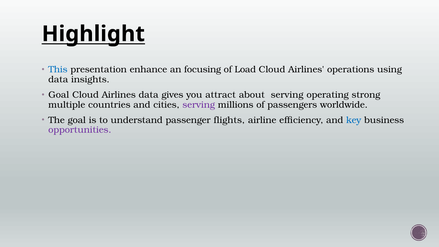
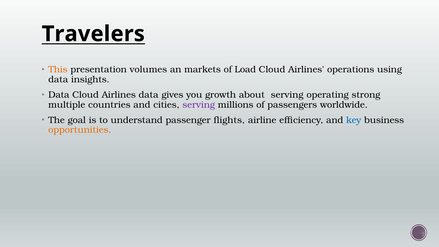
Highlight: Highlight -> Travelers (93, 34)
This colour: blue -> orange (58, 70)
enhance: enhance -> volumes (148, 70)
focusing: focusing -> markets (203, 70)
Goal: Goal -> Data (59, 95)
attract: attract -> growth (221, 95)
opportunities colour: purple -> orange (80, 130)
